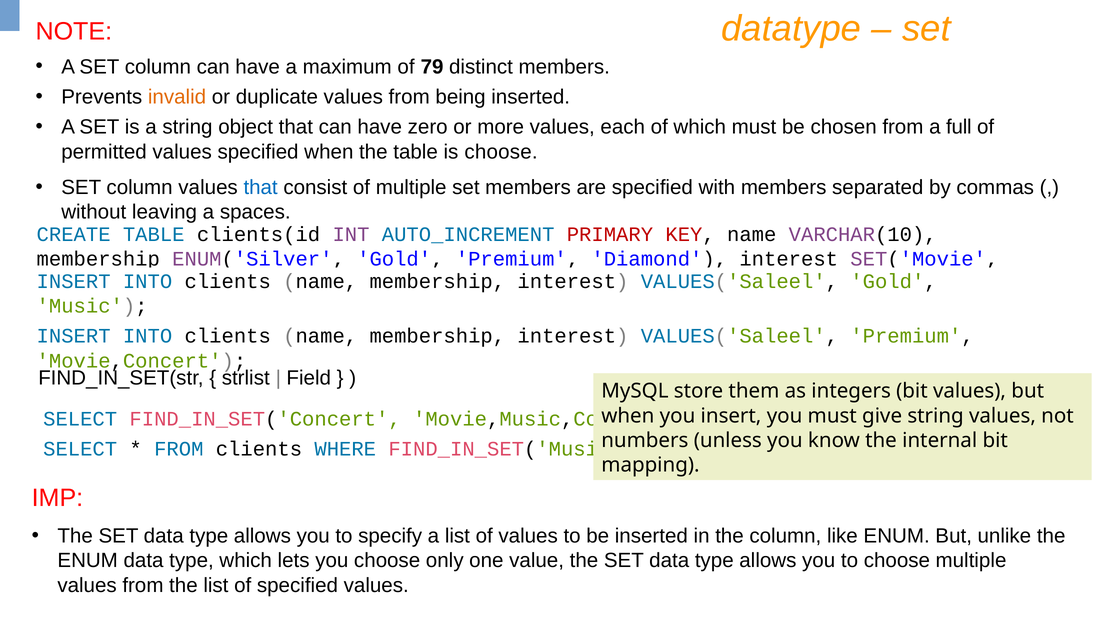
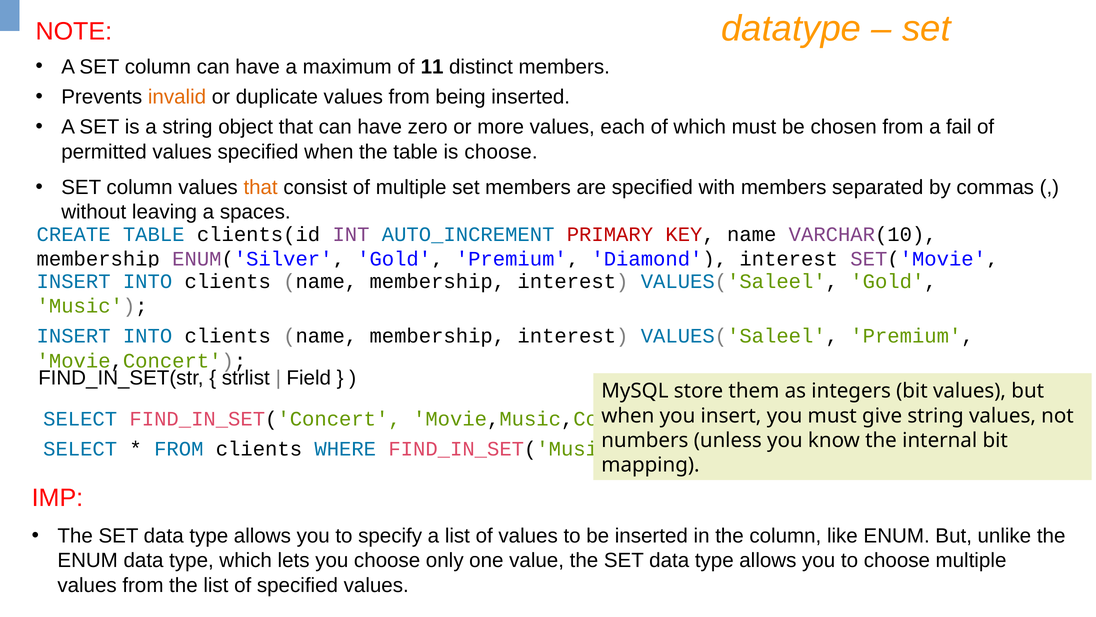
79: 79 -> 11 (432, 67)
full: full -> fail (959, 127)
that colour: blue -> orange (261, 187)
